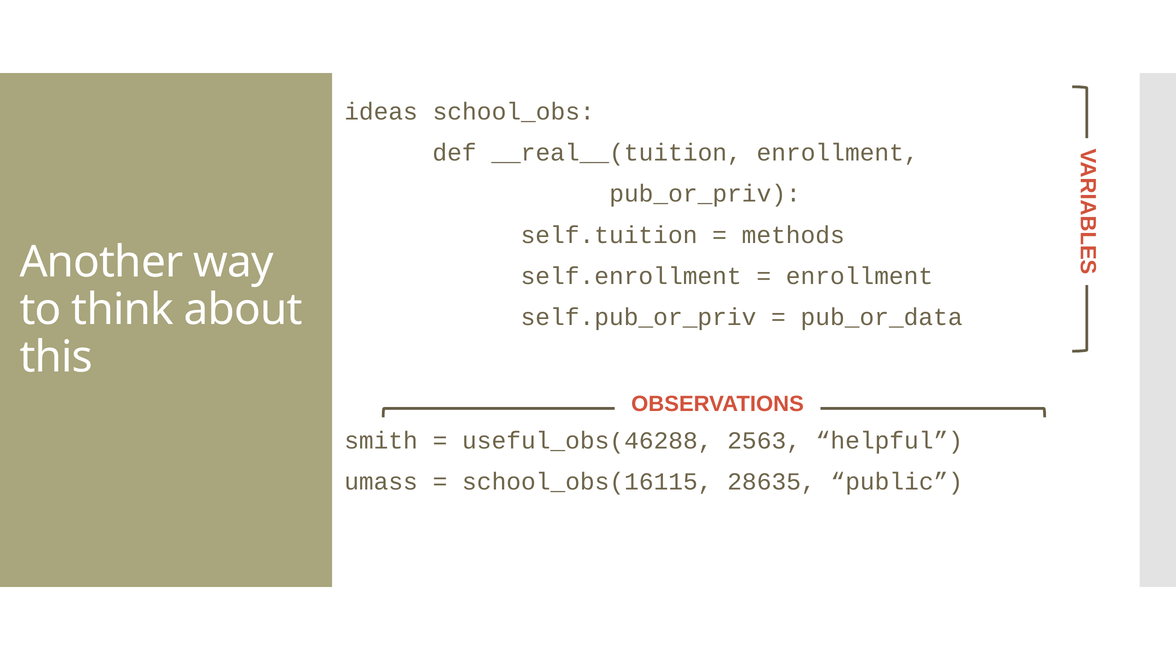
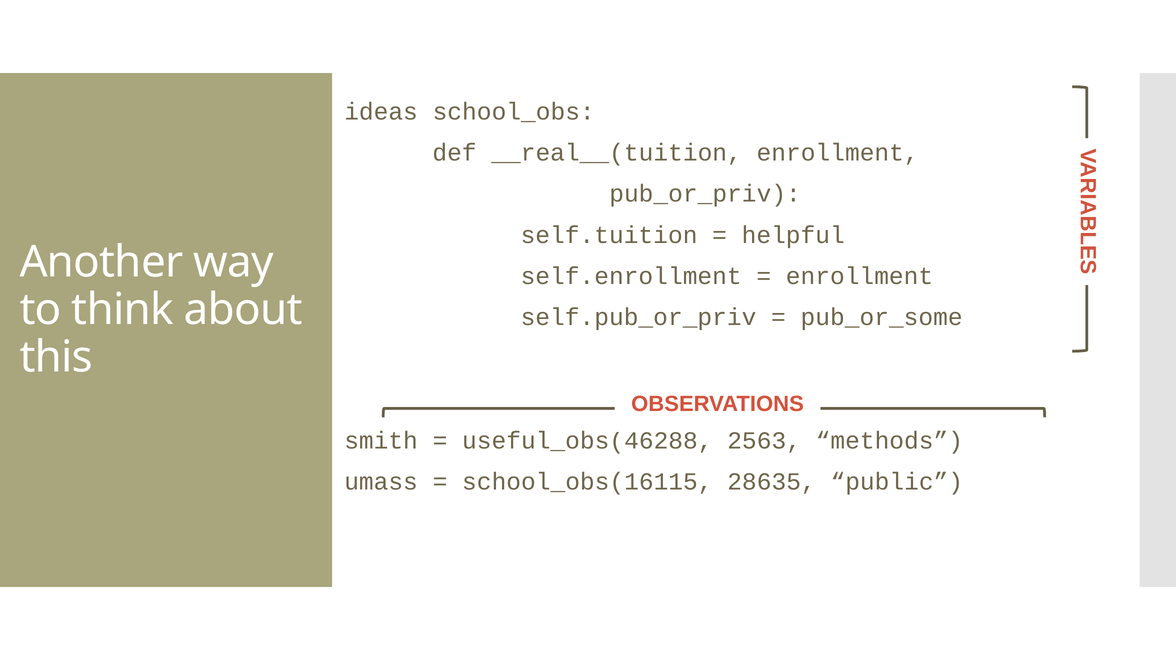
methods: methods -> helpful (793, 235)
pub_or_data: pub_or_data -> pub_or_some (882, 317)
helpful: helpful -> methods (889, 441)
